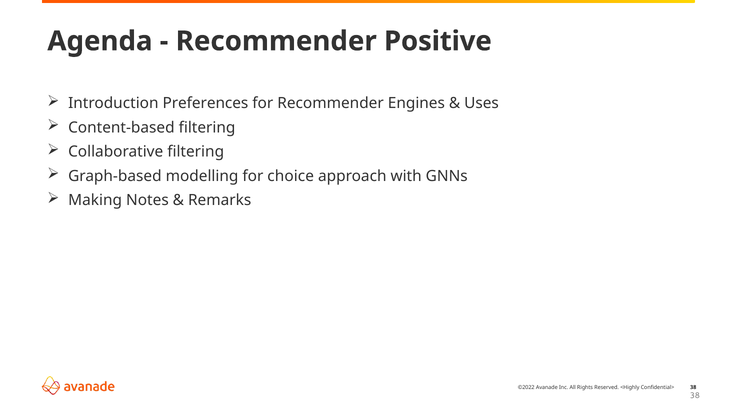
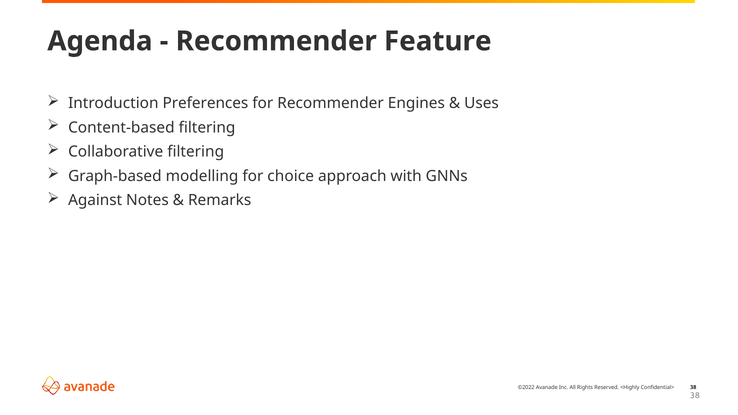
Positive: Positive -> Feature (438, 41)
Making: Making -> Against (95, 200)
